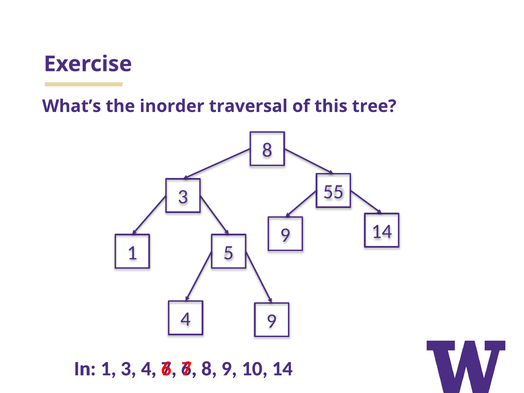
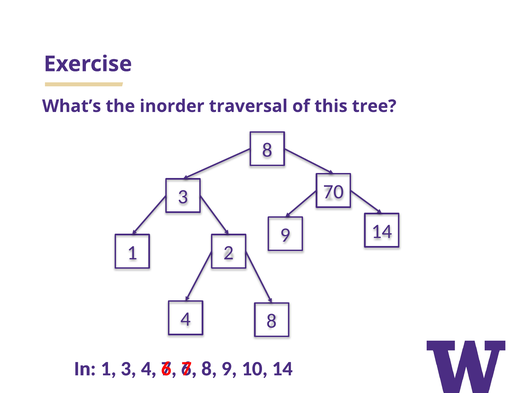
55: 55 -> 70 (333, 192)
5: 5 -> 2 (229, 253)
4 9: 9 -> 8 (272, 321)
